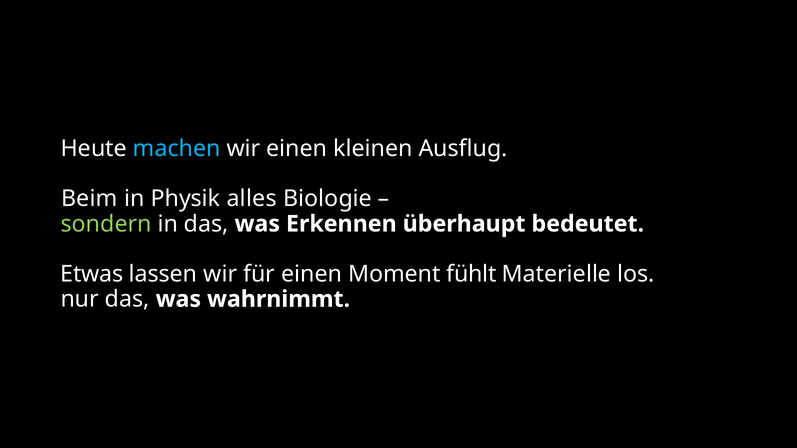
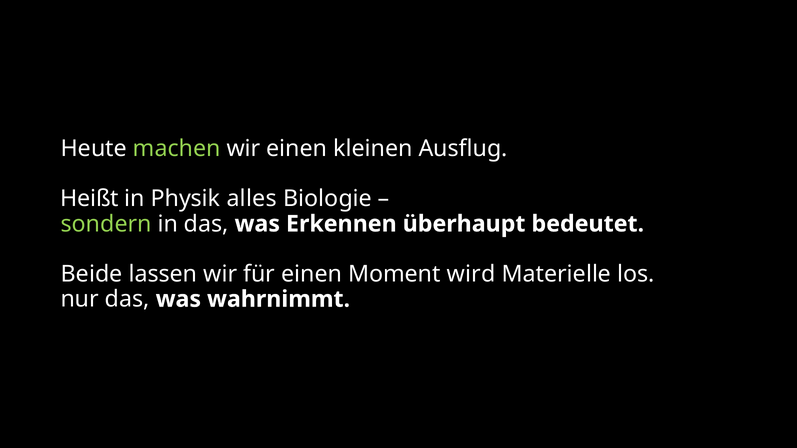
machen colour: light blue -> light green (177, 149)
Beim: Beim -> Heißt (90, 199)
Etwas: Etwas -> Beide (92, 274)
fühlt: fühlt -> wird (471, 274)
